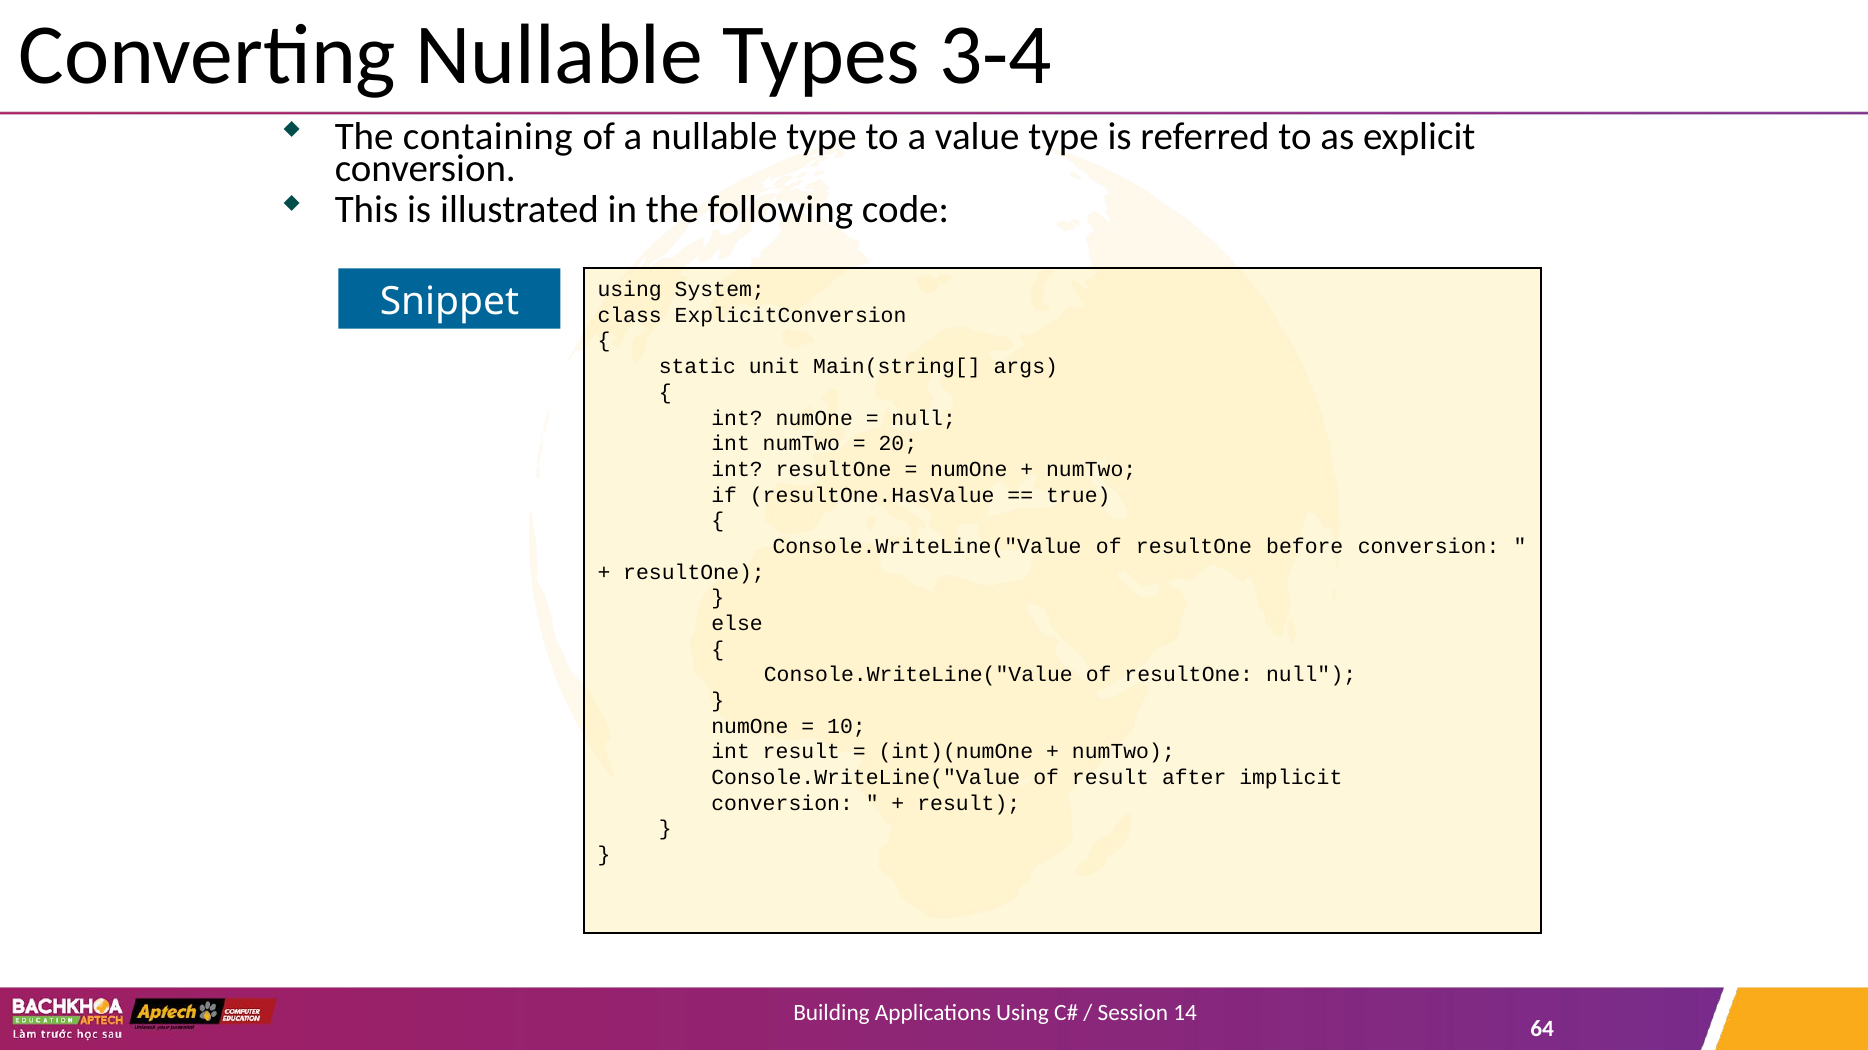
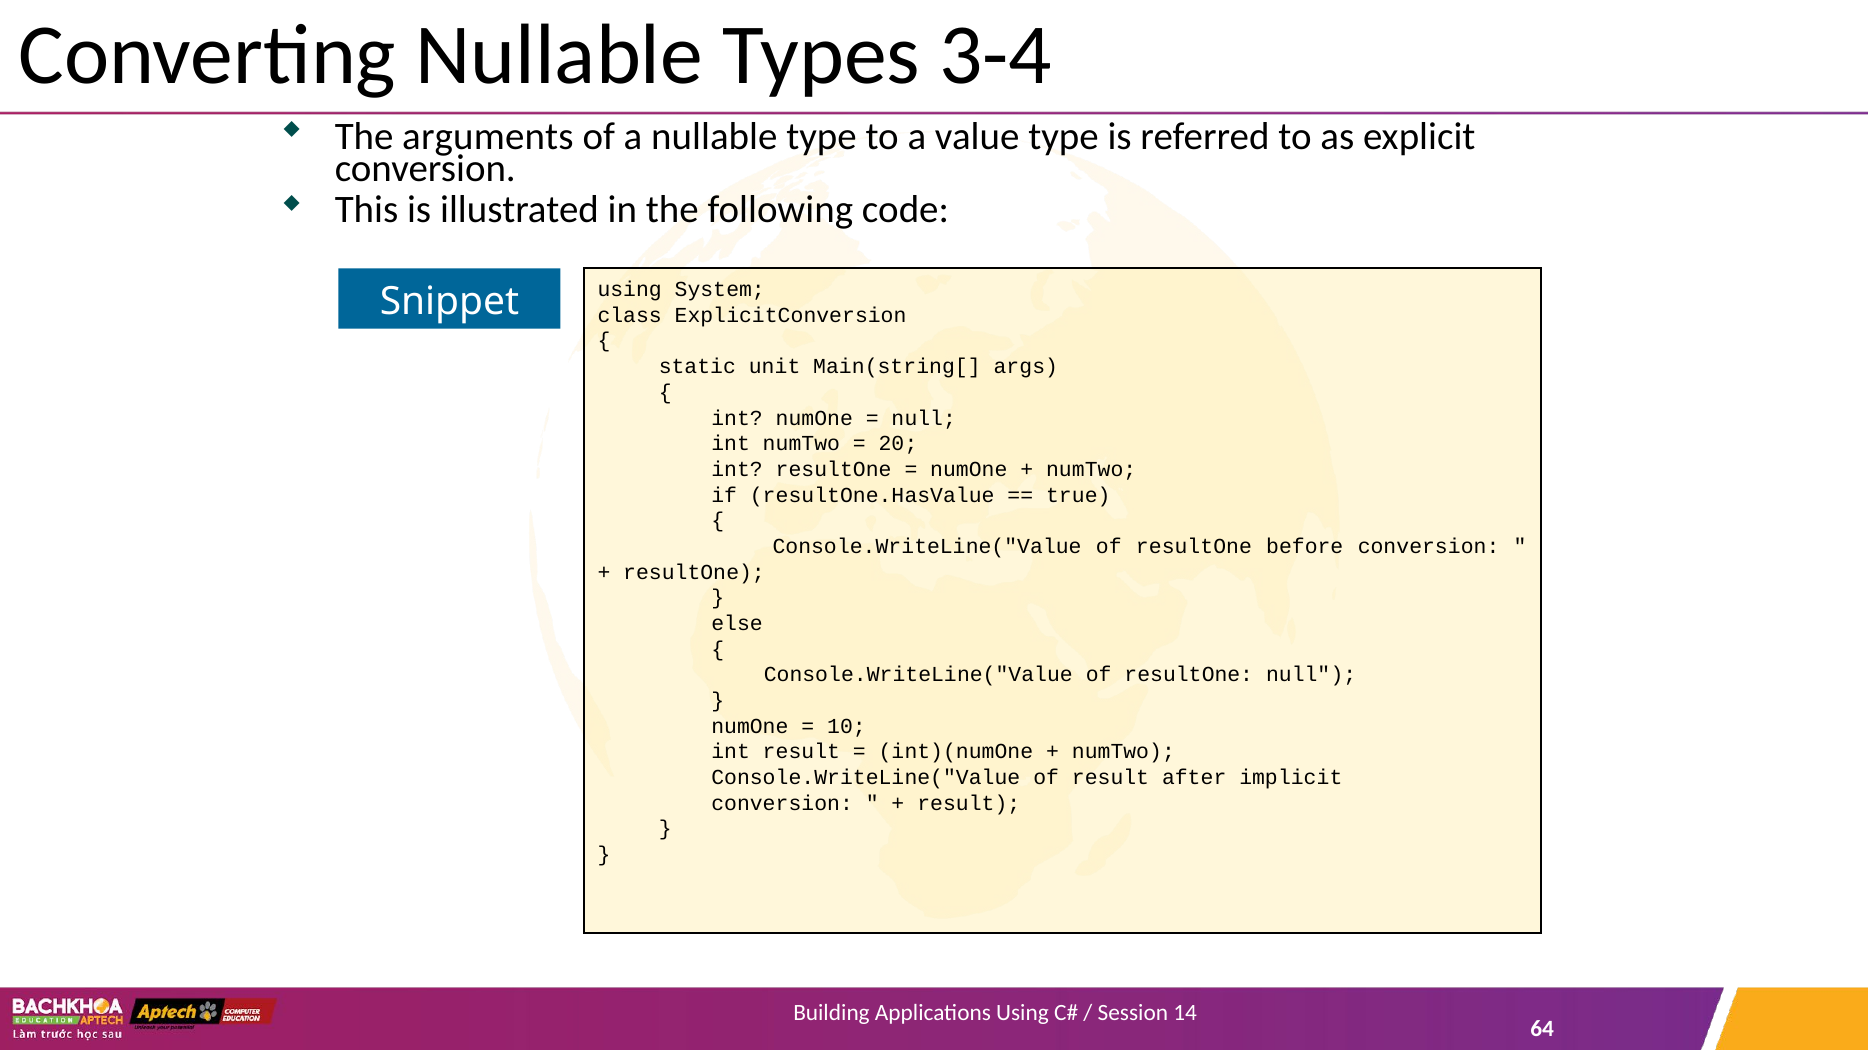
containing: containing -> arguments (488, 136)
